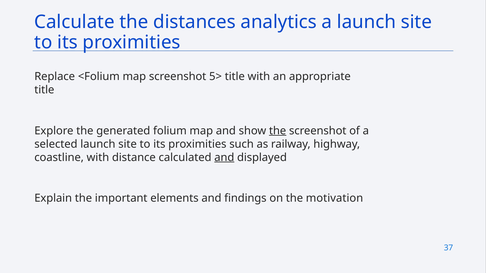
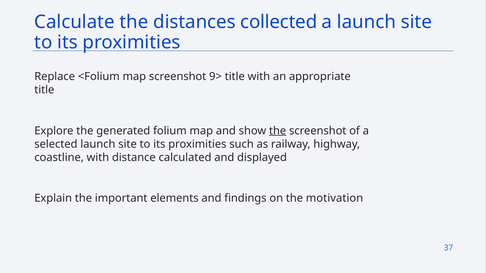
analytics: analytics -> collected (279, 22)
5>: 5> -> 9> (216, 77)
and underline: present -> none (224, 158)
